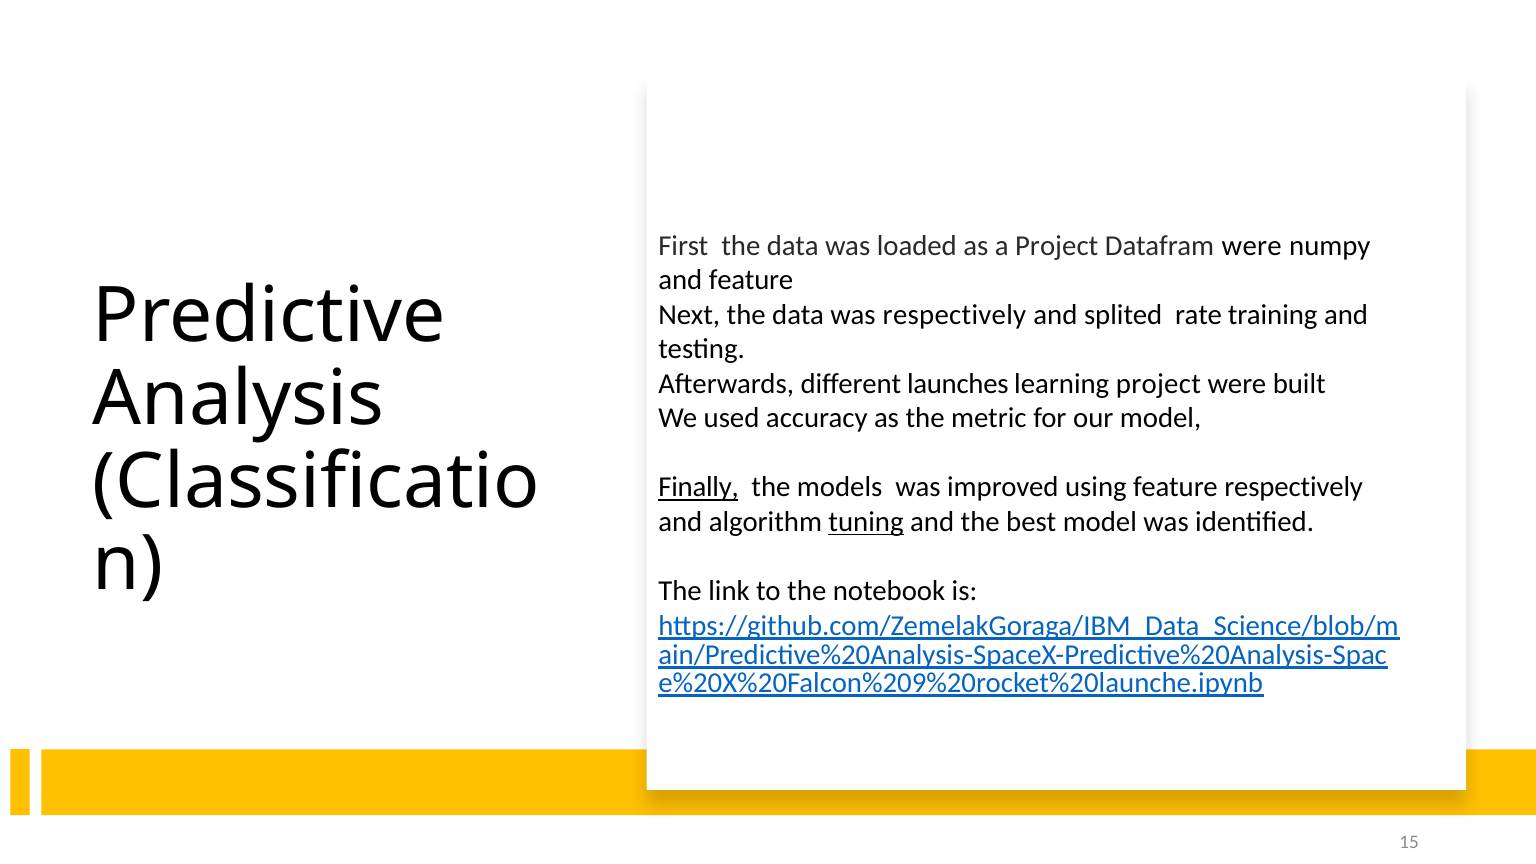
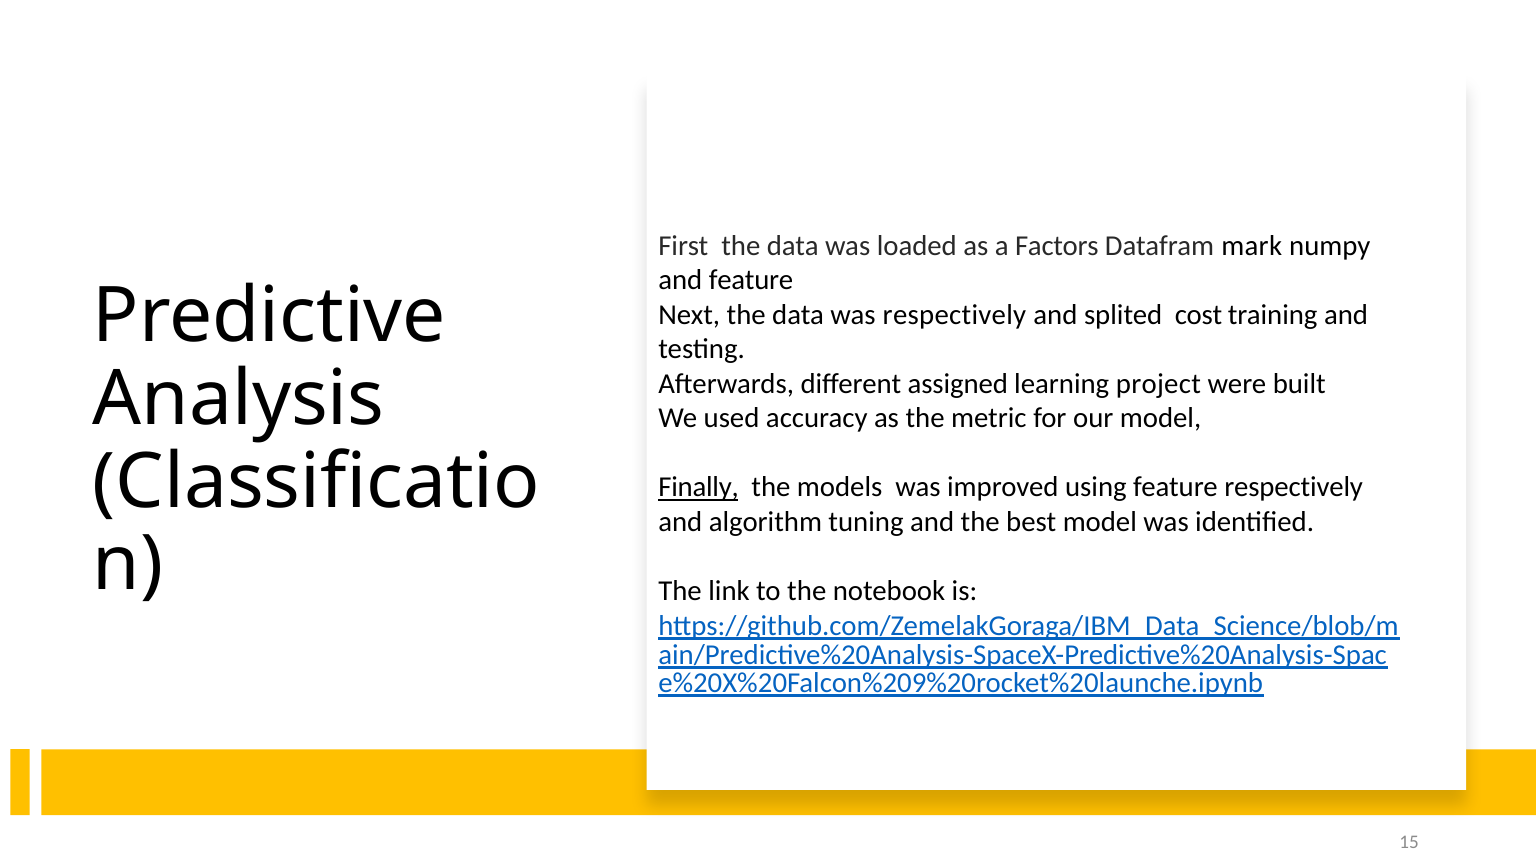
a Project: Project -> Factors (1057, 246)
Datafram were: were -> mark (1252, 246)
rate: rate -> cost (1198, 315)
launches: launches -> assigned (958, 384)
tuning underline: present -> none (866, 522)
